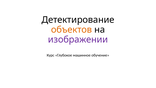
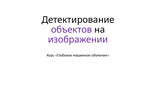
объектов colour: orange -> purple (72, 30)
